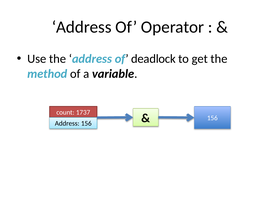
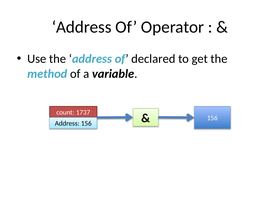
deadlock: deadlock -> declared (153, 59)
